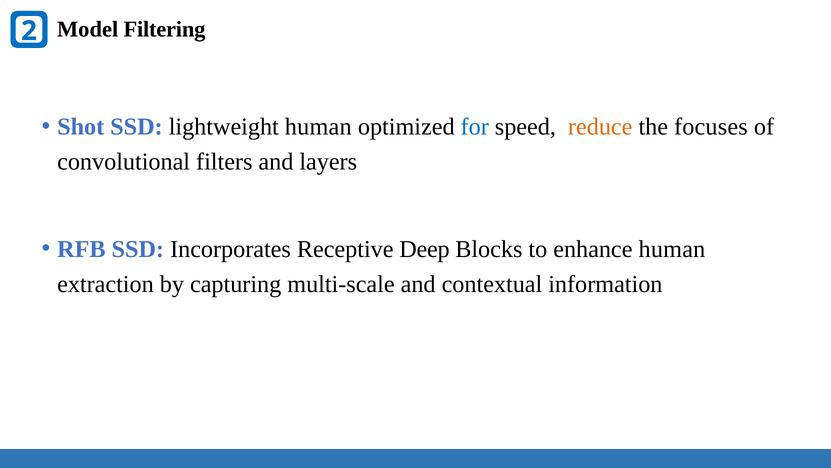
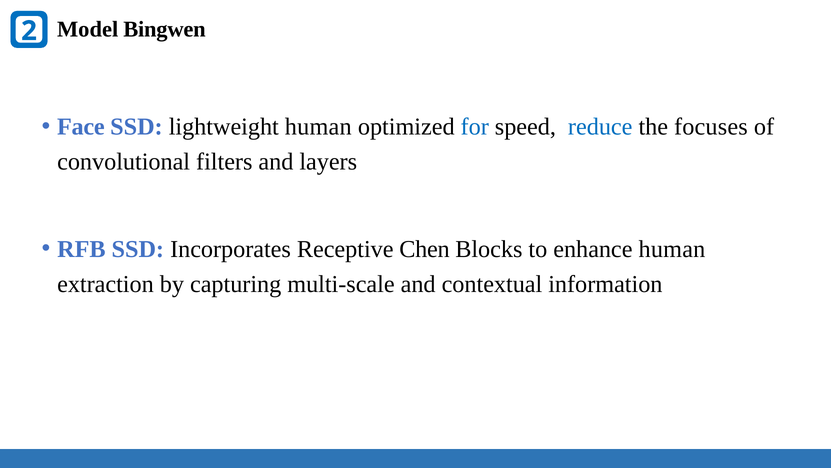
Filtering: Filtering -> Bingwen (164, 30)
Shot: Shot -> Face (81, 127)
reduce colour: orange -> blue (600, 127)
Deep: Deep -> Chen (425, 249)
